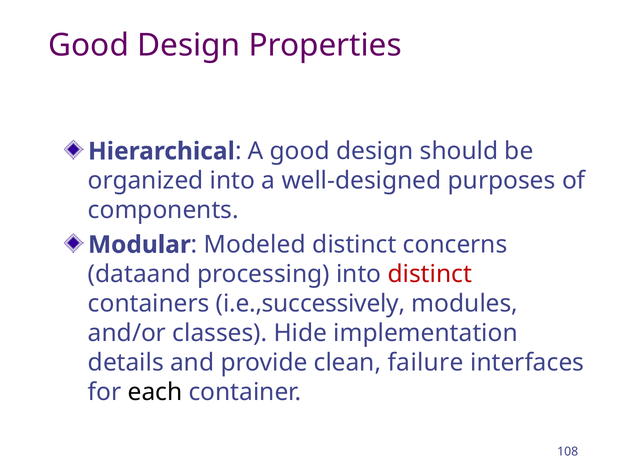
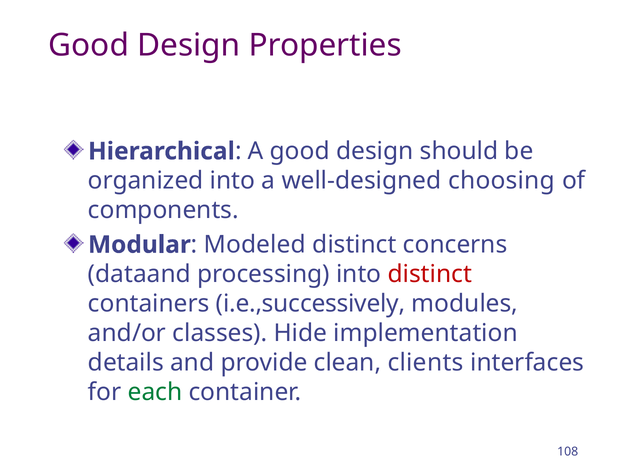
purposes: purposes -> choosing (502, 181)
failure: failure -> clients (426, 363)
each colour: black -> green (155, 392)
